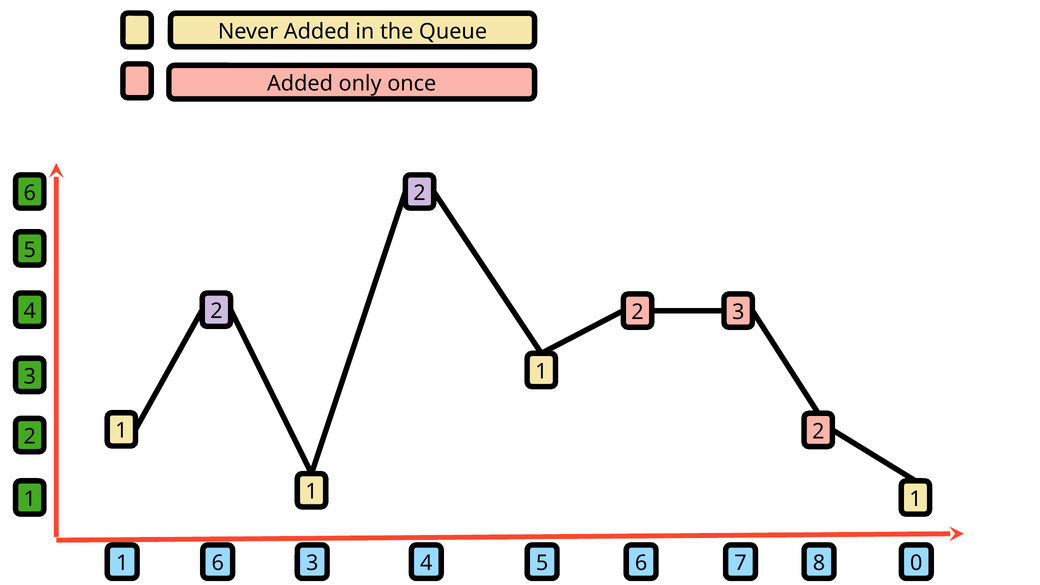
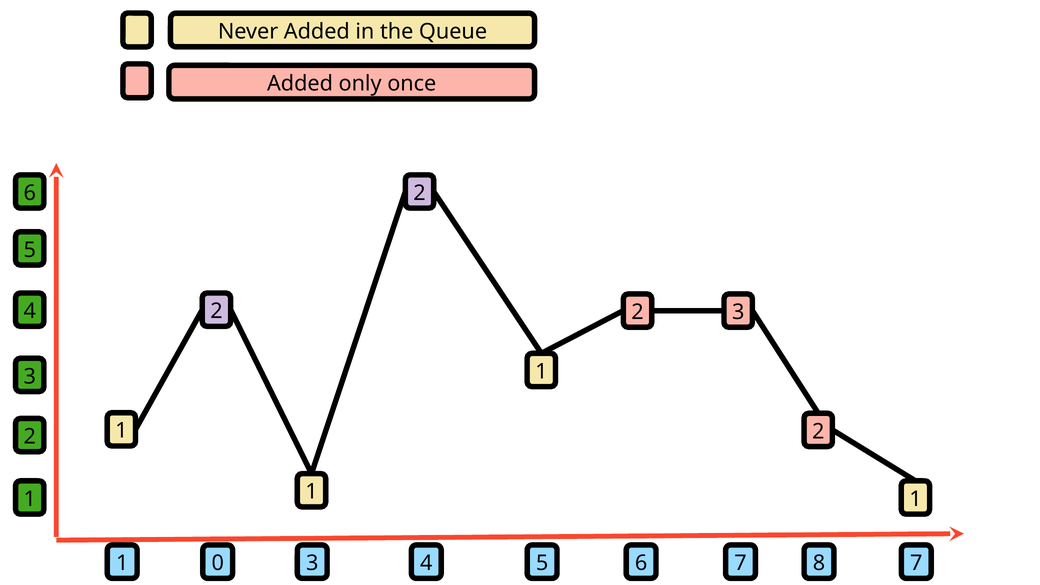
1 6: 6 -> 0 (218, 563)
8 0: 0 -> 7 (916, 563)
